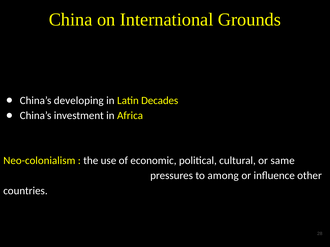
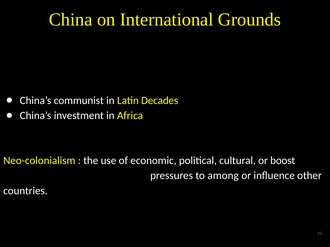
developing: developing -> communist (79, 101)
same: same -> boost (283, 161)
